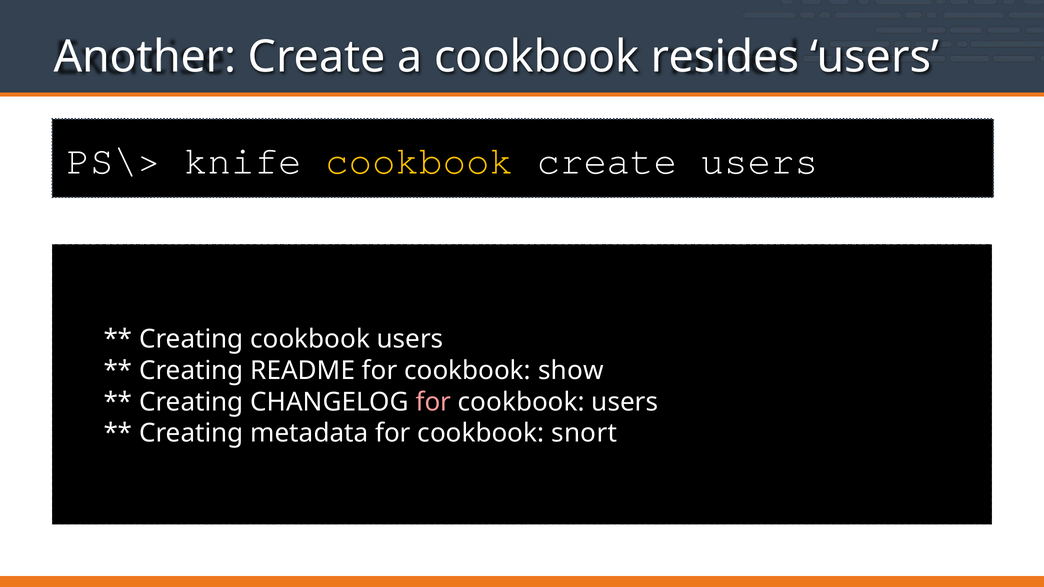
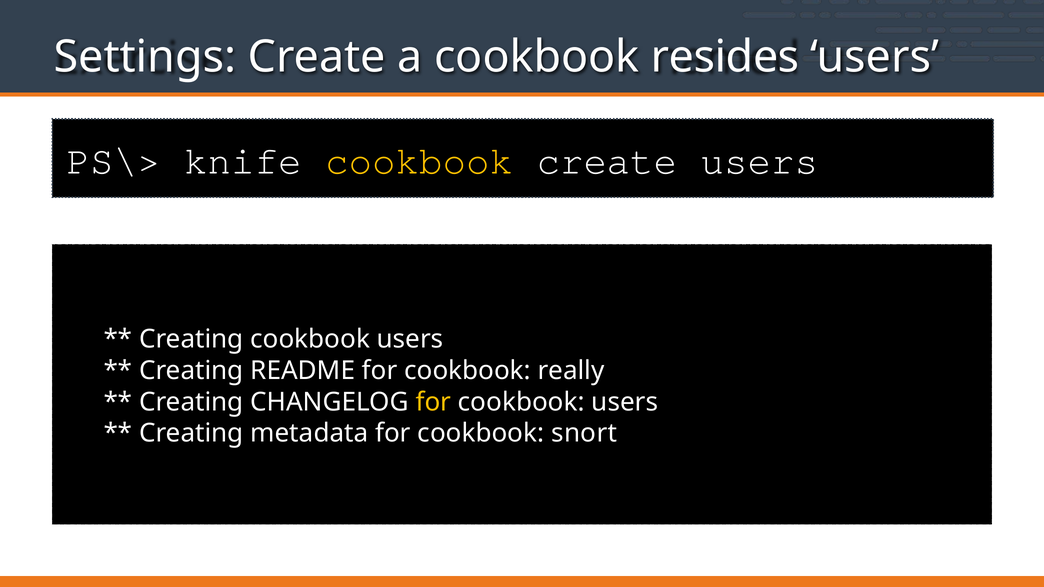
Another: Another -> Settings (145, 57)
show: show -> really (571, 371)
for colour: pink -> yellow (433, 402)
